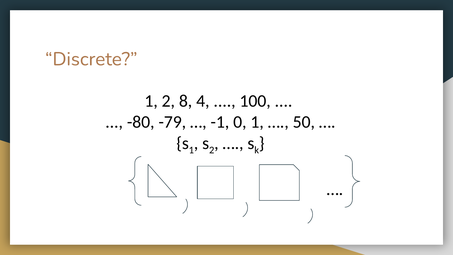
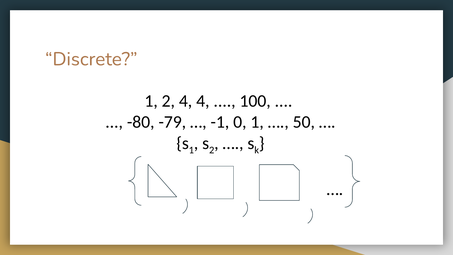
2 8: 8 -> 4 (186, 101)
